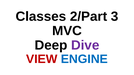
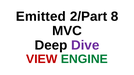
Classes: Classes -> Emitted (41, 16)
3: 3 -> 8 (115, 16)
ENGINE colour: blue -> green (84, 59)
